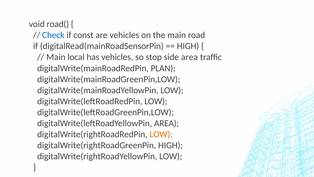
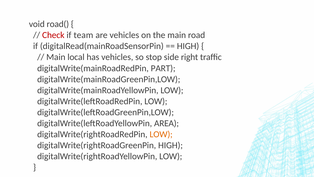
Check colour: blue -> red (53, 35)
const: const -> team (83, 35)
side area: area -> right (190, 57)
PLAN: PLAN -> PART (163, 68)
